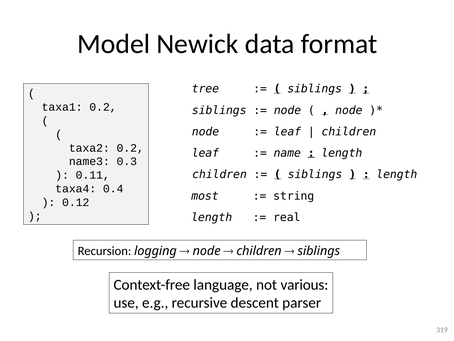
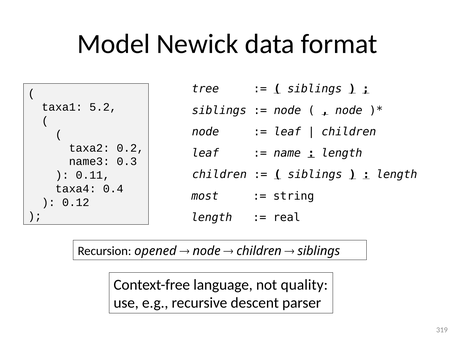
taxa1 0.2: 0.2 -> 5.2 (103, 107)
logging: logging -> opened (155, 251)
various: various -> quality (304, 284)
